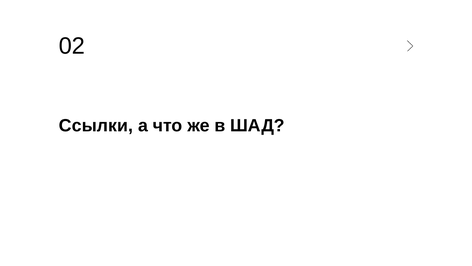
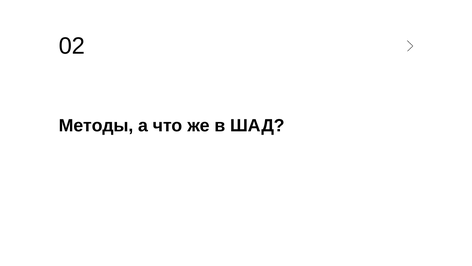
Ссылки: Ссылки -> Методы (96, 126)
